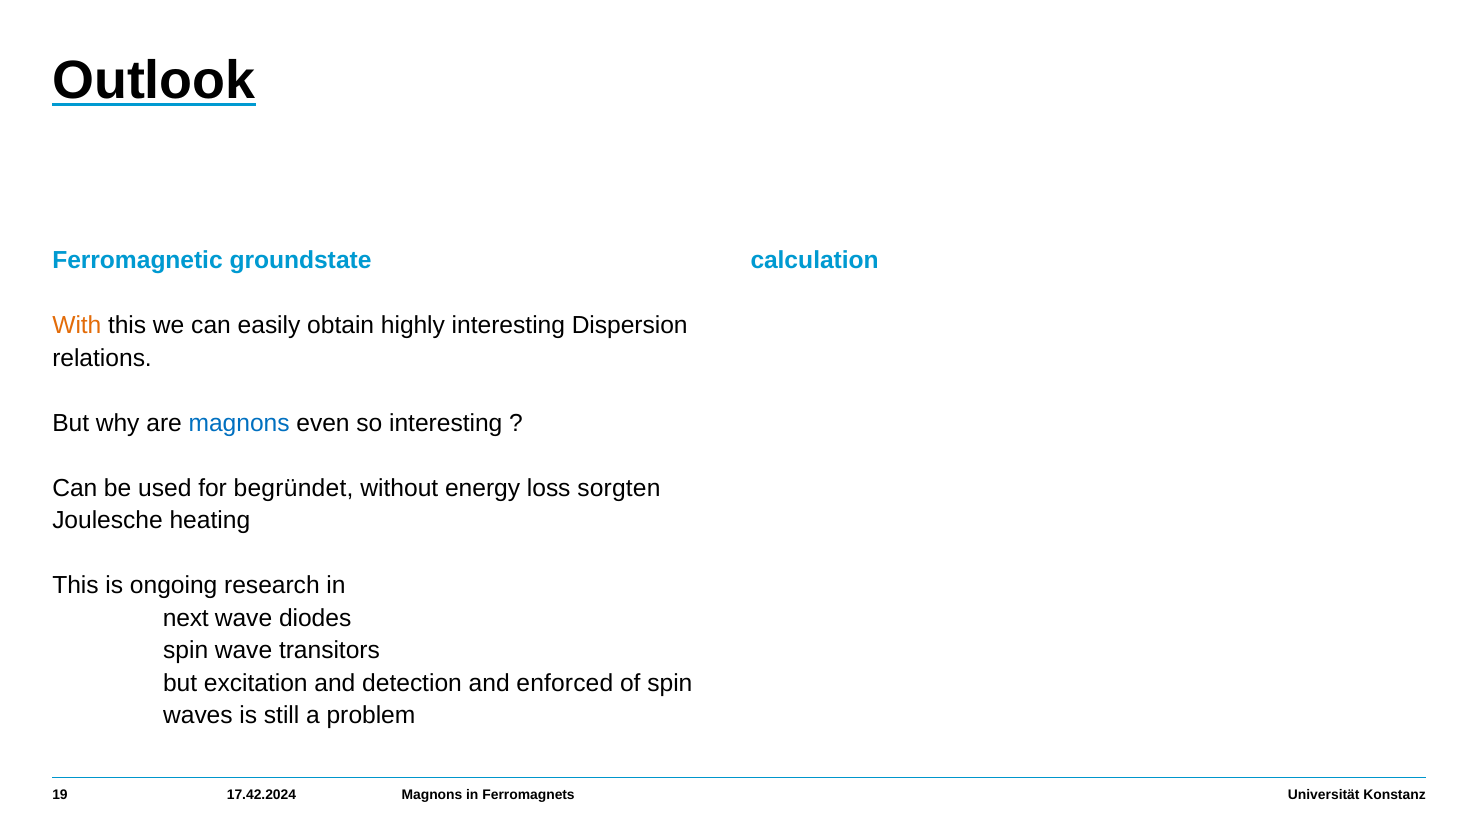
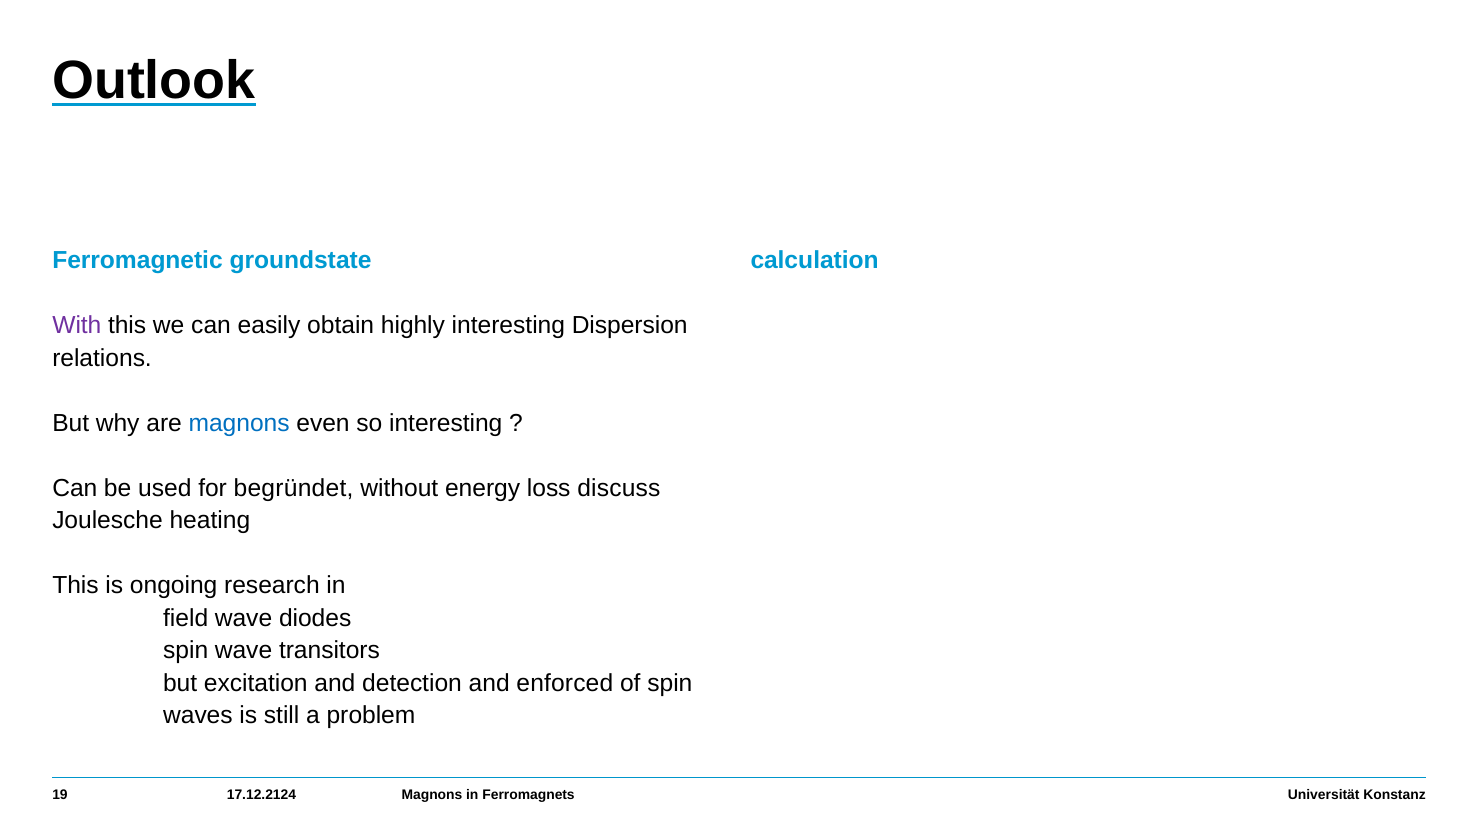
With colour: orange -> purple (77, 325)
sorgten: sorgten -> discuss (619, 488)
next: next -> field (186, 618)
17.42.2024: 17.42.2024 -> 17.12.2124 (261, 795)
